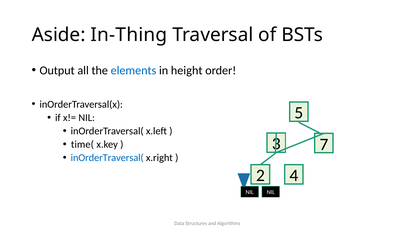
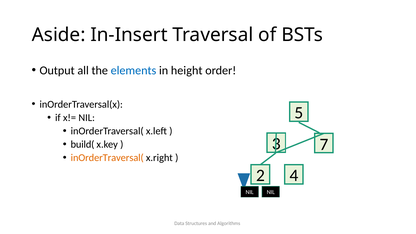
In-Thing: In-Thing -> In-Insert (129, 35)
time(: time( -> build( (82, 144)
inOrderTraversal( colour: blue -> orange (107, 158)
